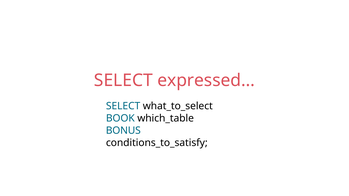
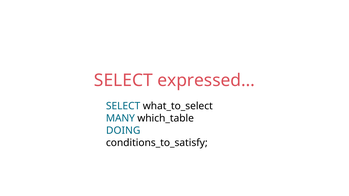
BOOK: BOOK -> MANY (120, 118)
BONUS: BONUS -> DOING (123, 131)
